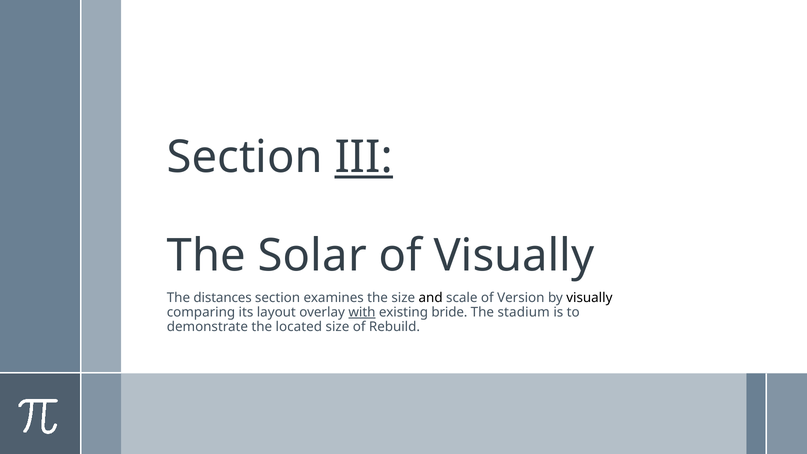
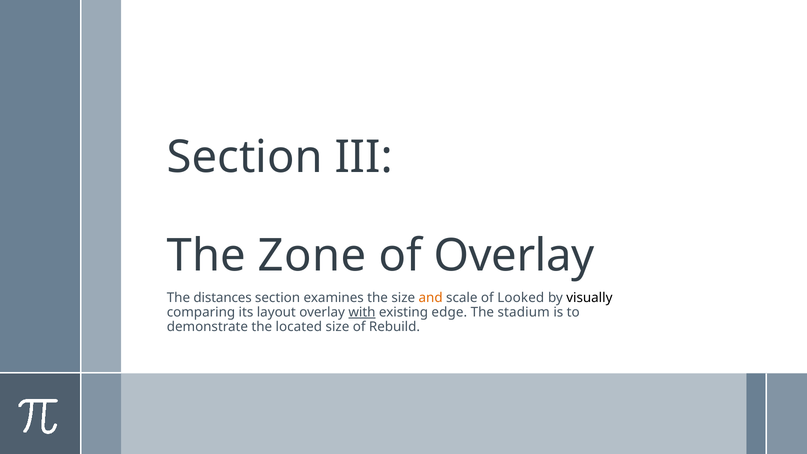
III underline: present -> none (364, 158)
Solar: Solar -> Zone (312, 256)
of Visually: Visually -> Overlay (514, 256)
and colour: black -> orange (431, 298)
Version: Version -> Looked (521, 298)
bride: bride -> edge (449, 312)
